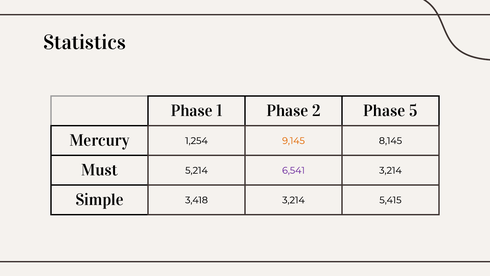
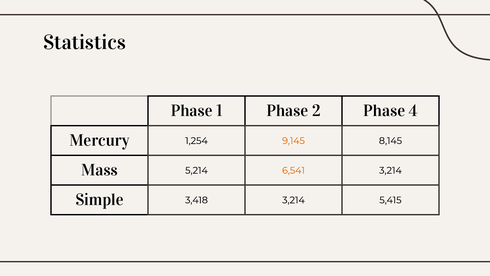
5: 5 -> 4 (413, 111)
Must: Must -> Mass (100, 170)
6,541 colour: purple -> orange (293, 170)
